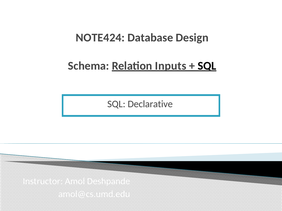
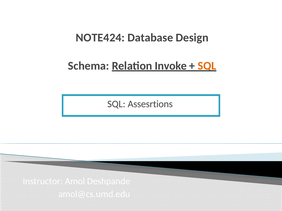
Inputs: Inputs -> Invoke (171, 66)
SQL colour: black -> orange (207, 66)
Declarative: Declarative -> Assesrtions (150, 104)
